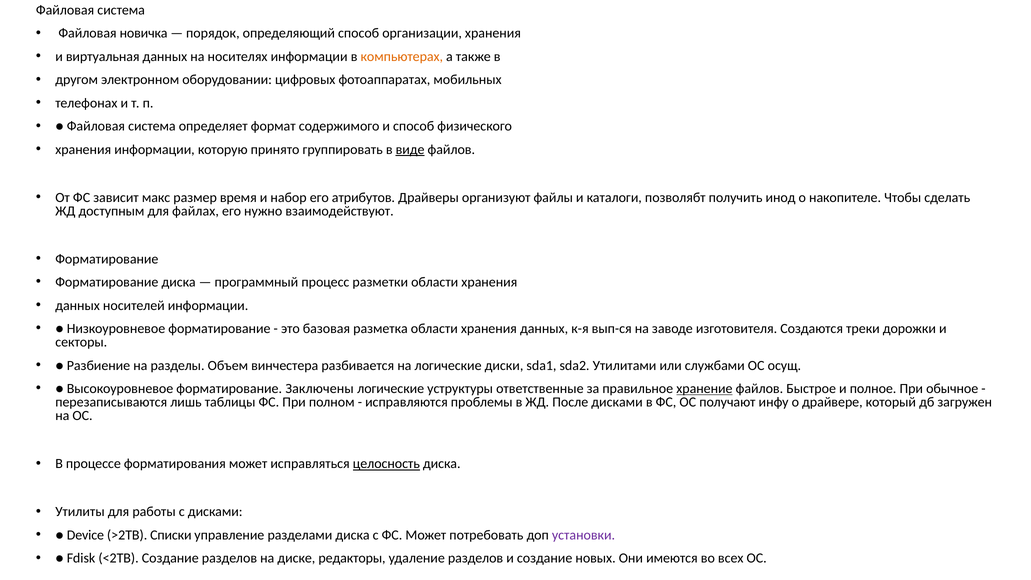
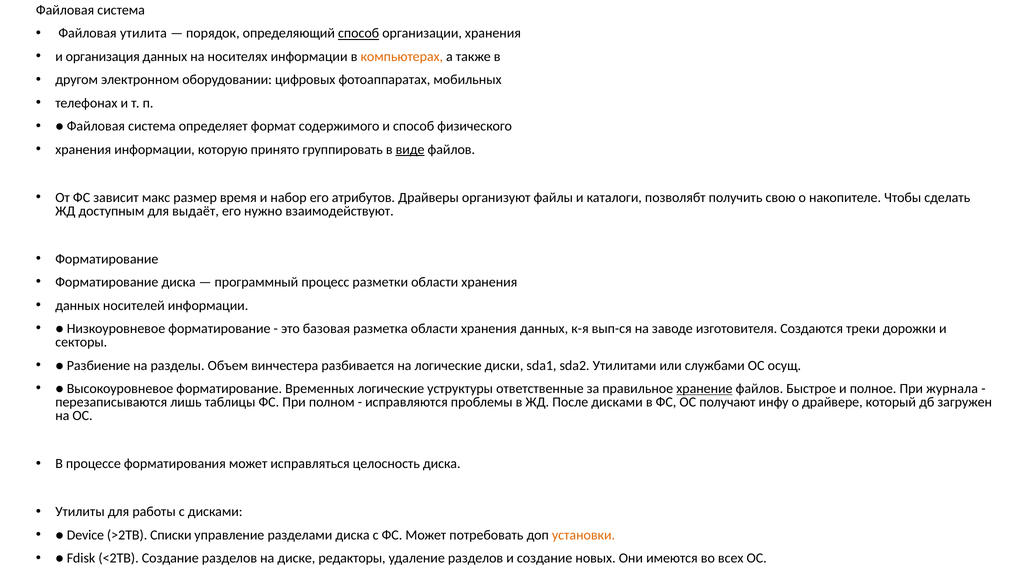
новичка: новичка -> утилита (143, 33)
способ underline: none -> present (359, 33)
виртуальная: виртуальная -> организация (103, 57)
инод: инод -> свою (781, 197)
файлах: файлах -> выдаёт (196, 211)
Заключены: Заключены -> Временных (320, 389)
обычное: обычное -> журнала (952, 389)
целосность underline: present -> none (386, 464)
установки colour: purple -> orange (584, 535)
